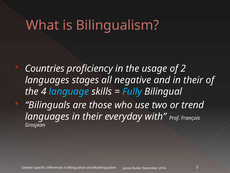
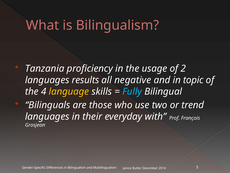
Countries: Countries -> Tanzania (45, 68)
stages: stages -> results (86, 80)
and in their: their -> topic (193, 80)
language colour: light blue -> yellow (69, 91)
